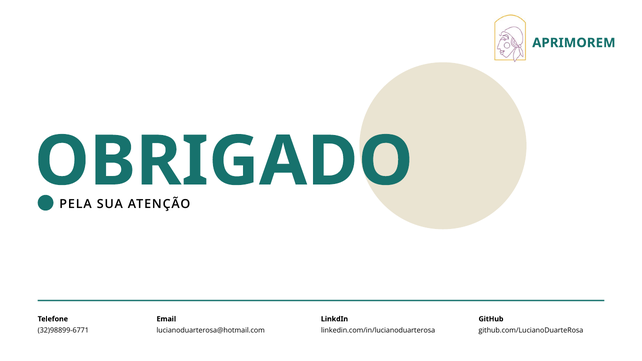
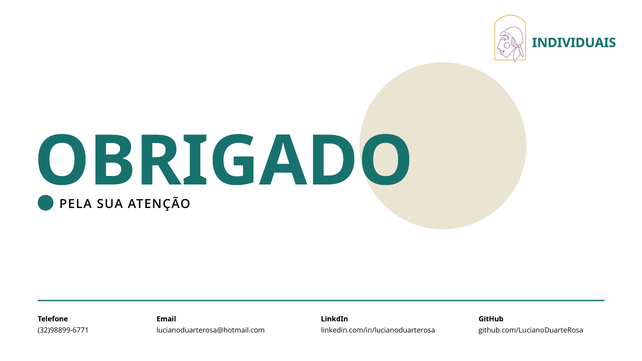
APRIMOREM: APRIMOREM -> INDIVIDUAIS (574, 43)
